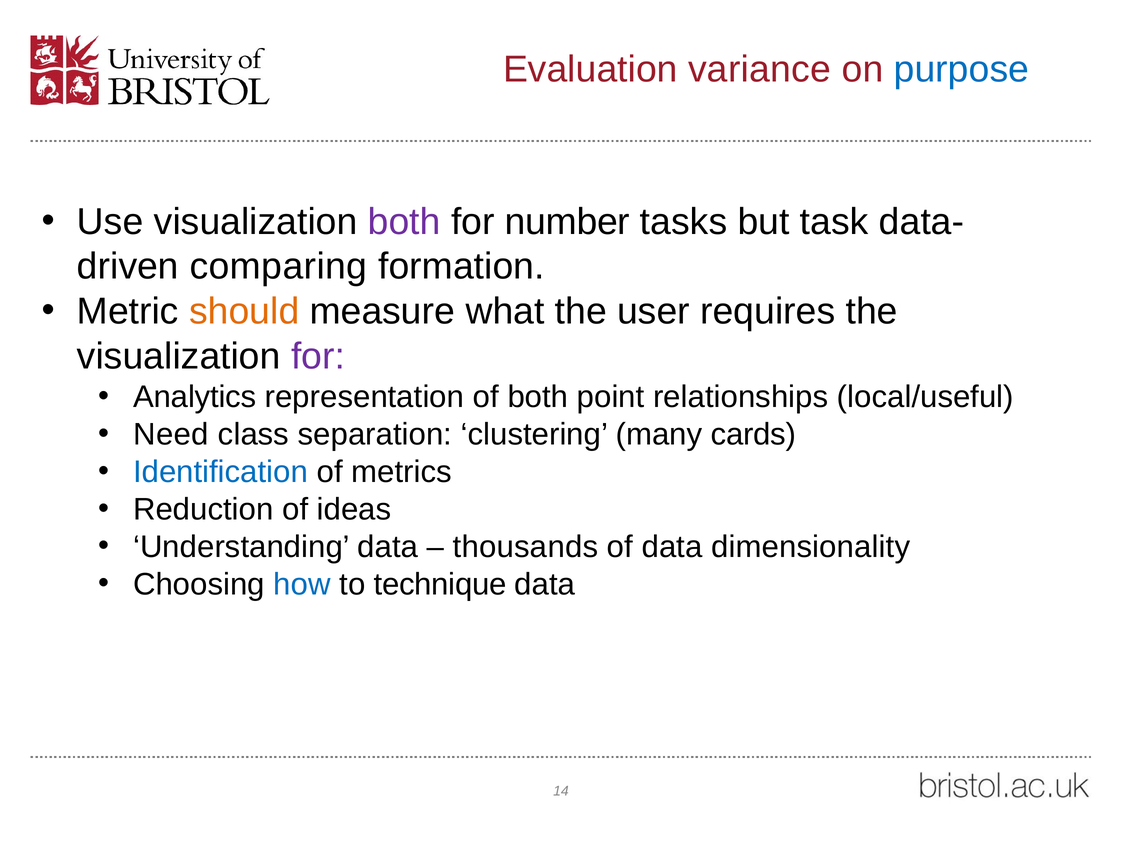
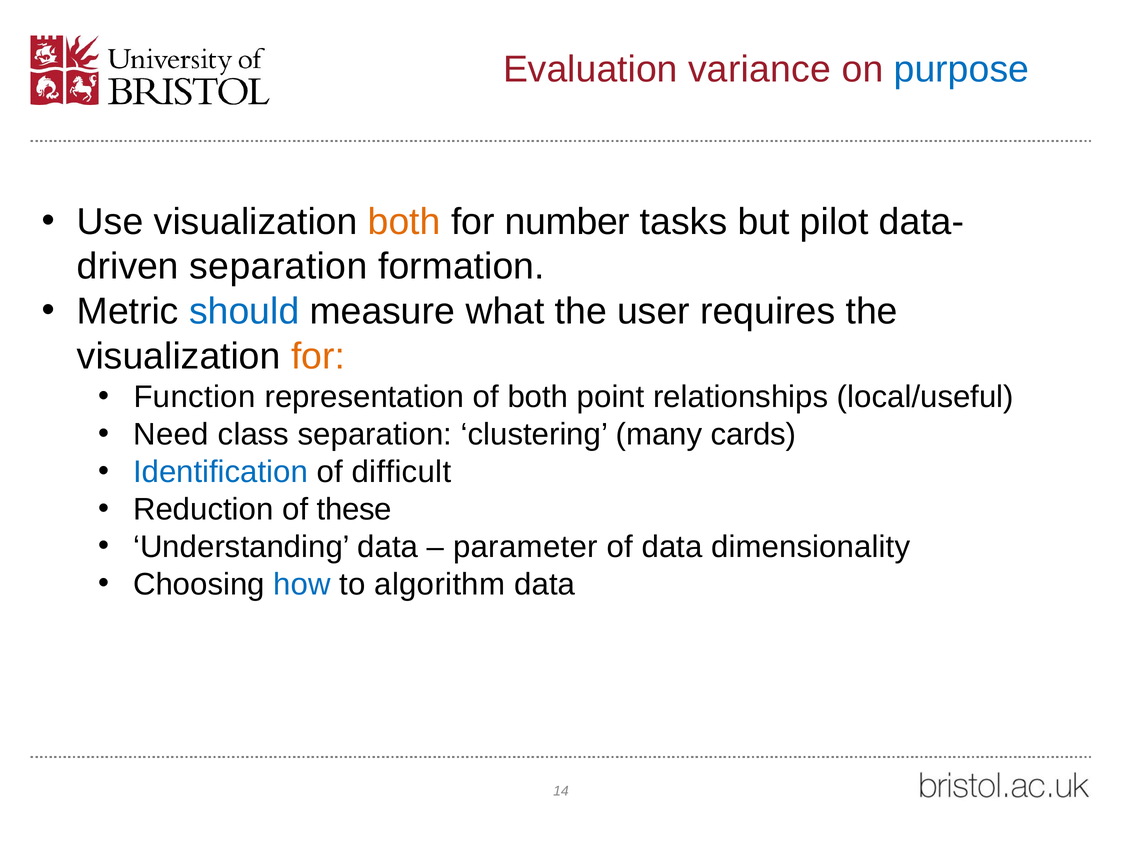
both colour: purple -> orange (404, 222)
task: task -> pilot (834, 222)
comparing: comparing -> separation (278, 266)
should colour: orange -> blue (244, 311)
for colour: purple -> orange (318, 356)
Analytics: Analytics -> Function (194, 397)
metrics: metrics -> difficult (402, 472)
ideas: ideas -> these (354, 509)
thousands: thousands -> parameter (525, 547)
technique: technique -> algorithm (440, 584)
